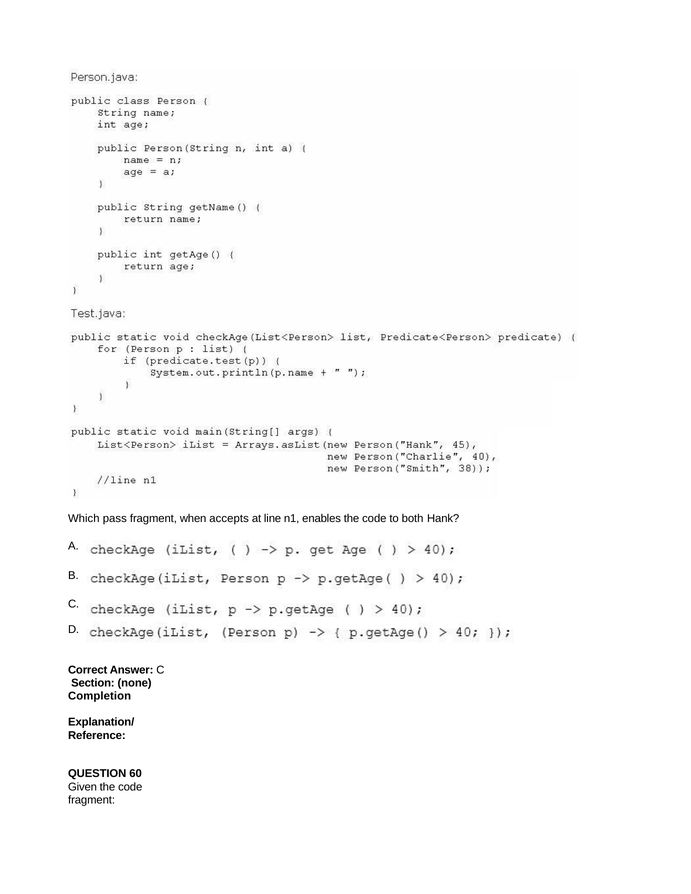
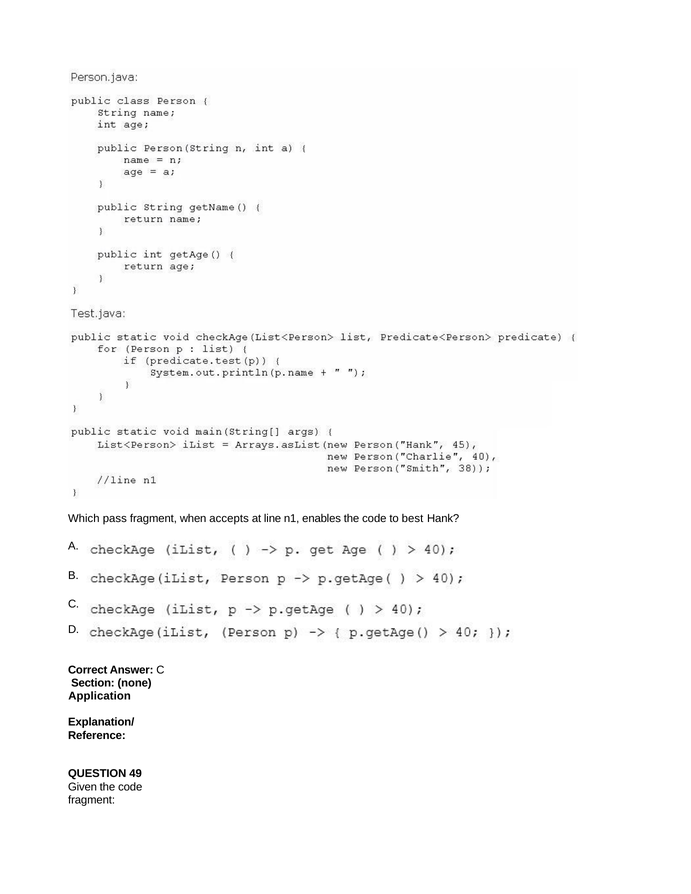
both: both -> best (412, 519)
Completion: Completion -> Application (100, 696)
60: 60 -> 49 (136, 774)
